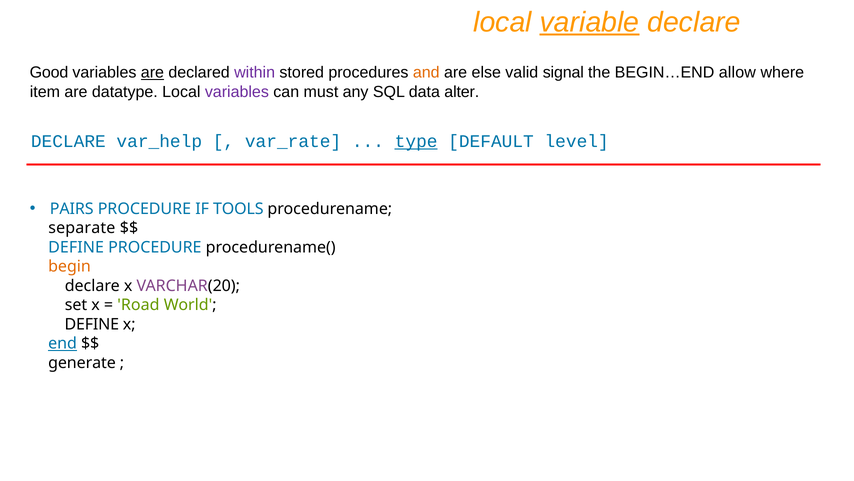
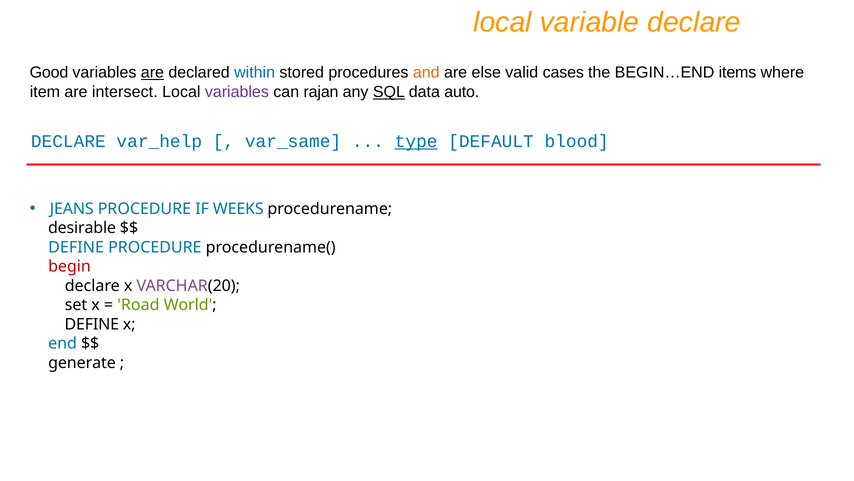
variable underline: present -> none (589, 22)
within colour: purple -> blue (255, 73)
signal: signal -> cases (563, 73)
allow: allow -> items (738, 73)
datatype: datatype -> intersect (125, 92)
must: must -> rajan (321, 92)
SQL underline: none -> present (389, 92)
alter: alter -> auto (462, 92)
var_rate: var_rate -> var_same (293, 141)
level: level -> blood (577, 141)
PAIRS: PAIRS -> JEANS (72, 209)
TOOLS: TOOLS -> WEEKS (238, 209)
separate: separate -> desirable (82, 228)
begin colour: orange -> red (70, 266)
end underline: present -> none (63, 343)
